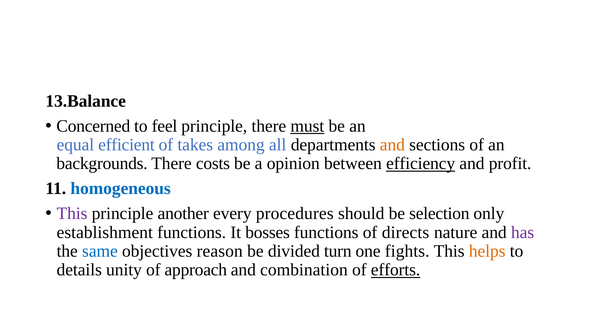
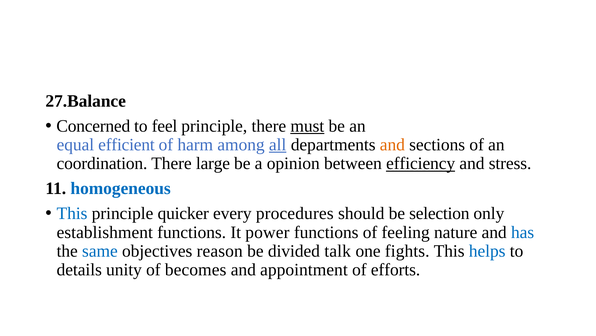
13.Balance: 13.Balance -> 27.Balance (86, 101)
takes: takes -> harm (195, 144)
all underline: none -> present (278, 144)
backgrounds: backgrounds -> coordination (102, 163)
costs: costs -> large (213, 163)
profit: profit -> stress (510, 163)
This colour: purple -> blue (72, 213)
another: another -> quicker (183, 213)
bosses: bosses -> power (267, 232)
directs: directs -> feeling (406, 232)
has colour: purple -> blue (523, 232)
turn: turn -> talk (338, 251)
helps colour: orange -> blue (487, 251)
approach: approach -> becomes (196, 269)
combination: combination -> appointment (304, 269)
efforts underline: present -> none (396, 269)
